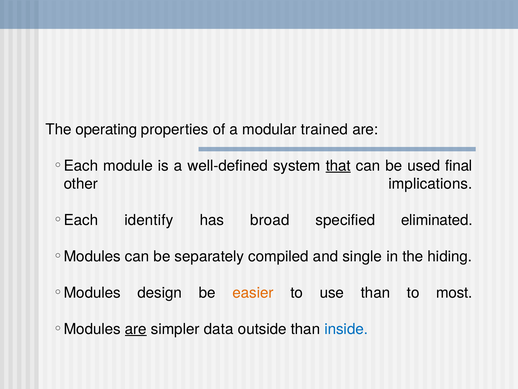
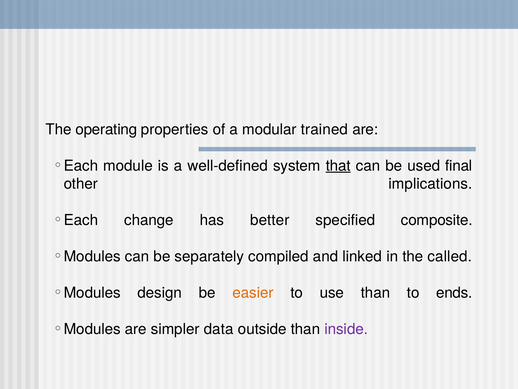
identify: identify -> change (149, 220)
broad: broad -> better (270, 220)
eliminated: eliminated -> composite (437, 220)
single: single -> linked (362, 256)
hiding: hiding -> called (450, 256)
most: most -> ends (454, 292)
are underline: present -> none (136, 329)
inside colour: blue -> purple (346, 329)
